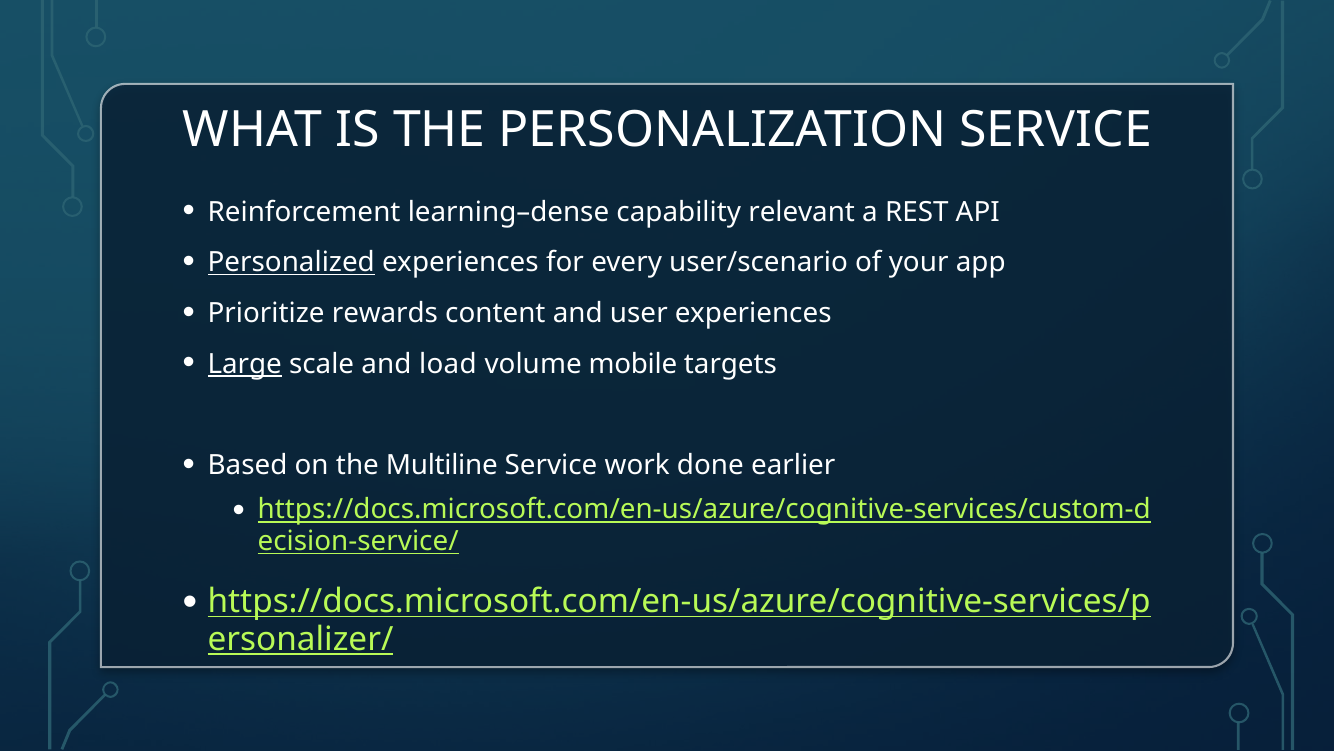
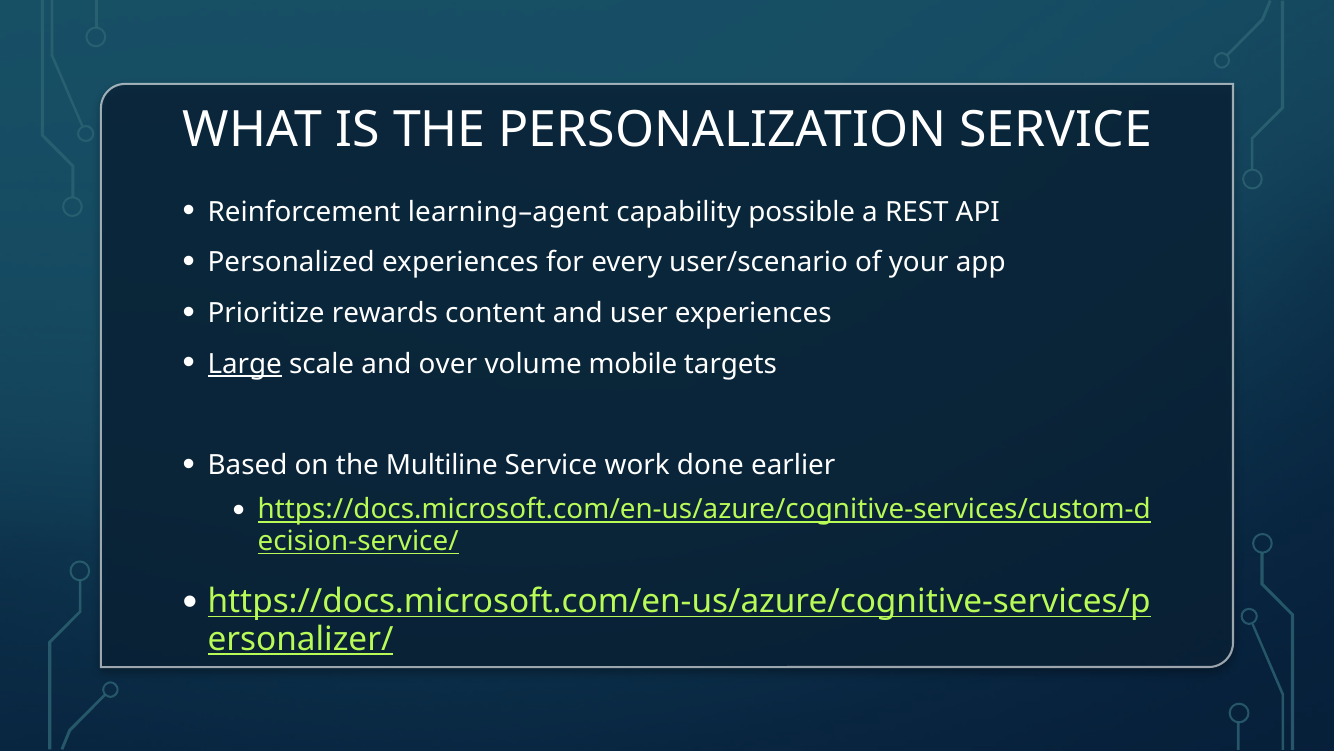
learning–dense: learning–dense -> learning–agent (508, 212)
relevant: relevant -> possible (802, 212)
Personalized underline: present -> none (291, 262)
load: load -> over (448, 364)
